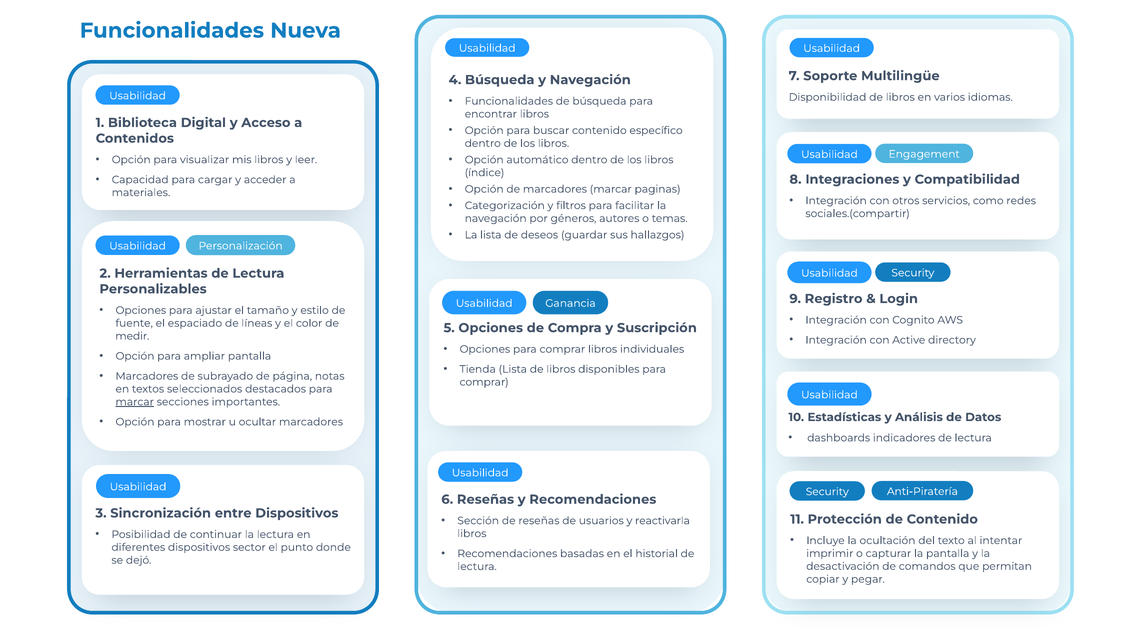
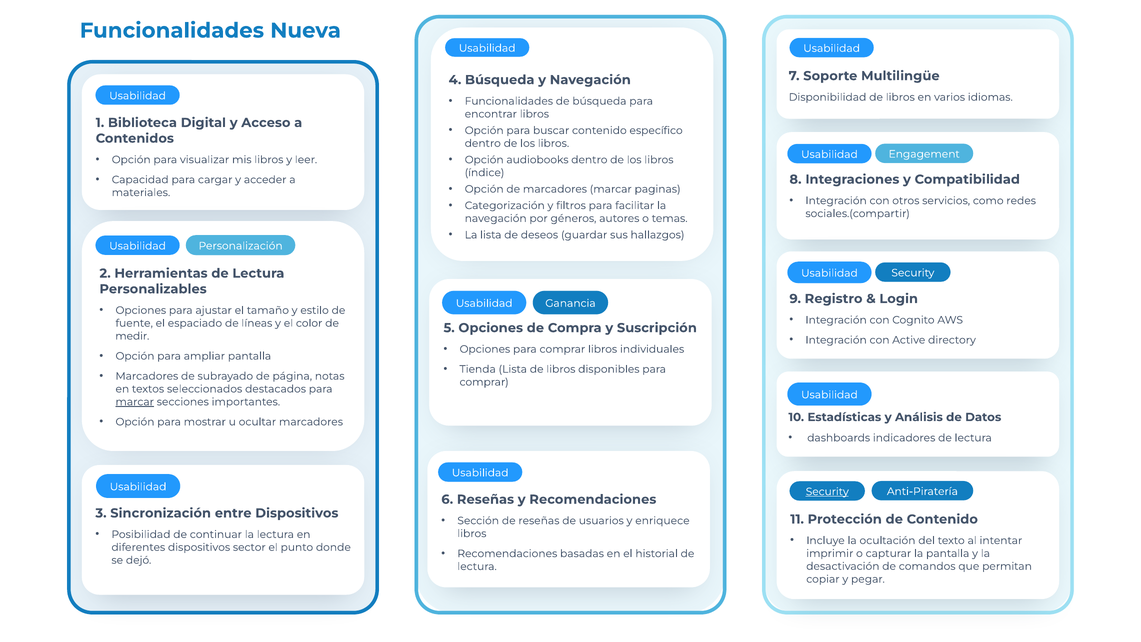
automático: automático -> audiobooks (537, 160)
Security underline: none -> present (827, 492)
reactivarla: reactivarla -> enriquece (662, 521)
